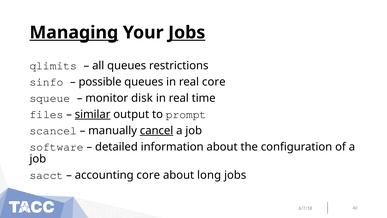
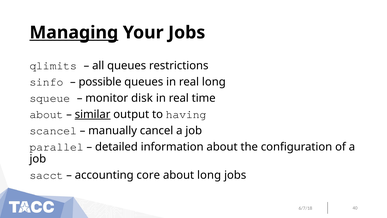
Jobs underline: present -> none (187, 33)
real core: core -> long (214, 82)
files: files -> about (46, 114)
prompt: prompt -> having (186, 114)
cancel underline: present -> none (157, 130)
software: software -> parallel (57, 147)
